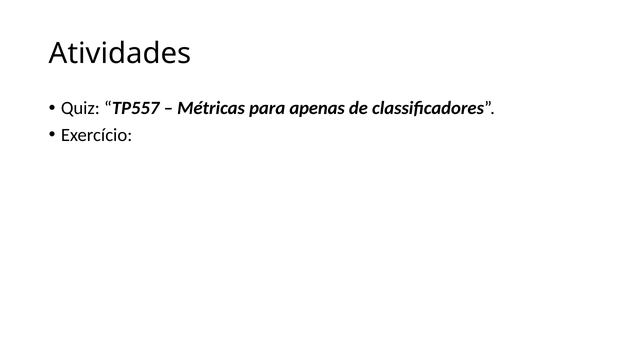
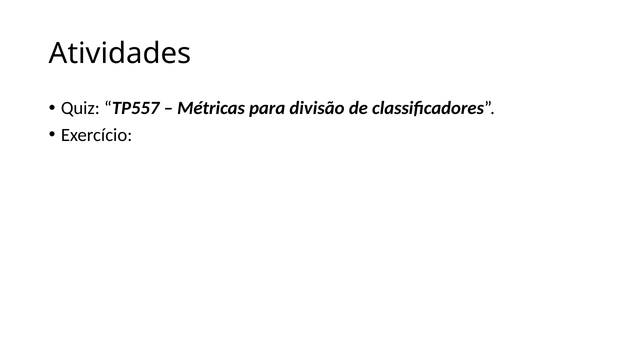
apenas: apenas -> divisão (317, 108)
